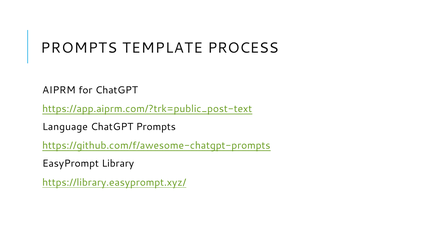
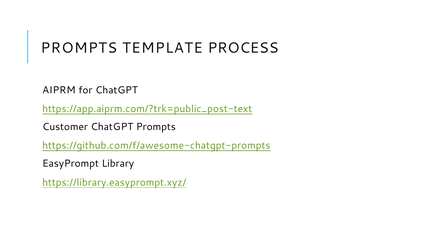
Language: Language -> Customer (65, 127)
